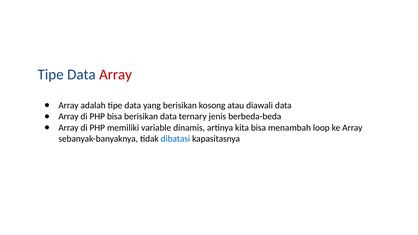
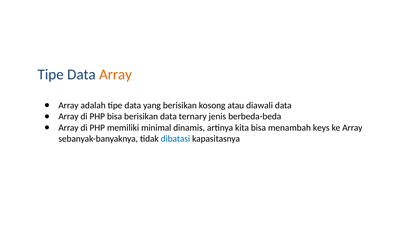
Array colour: red -> orange (116, 75)
variable: variable -> minimal (156, 128)
loop: loop -> keys (321, 128)
